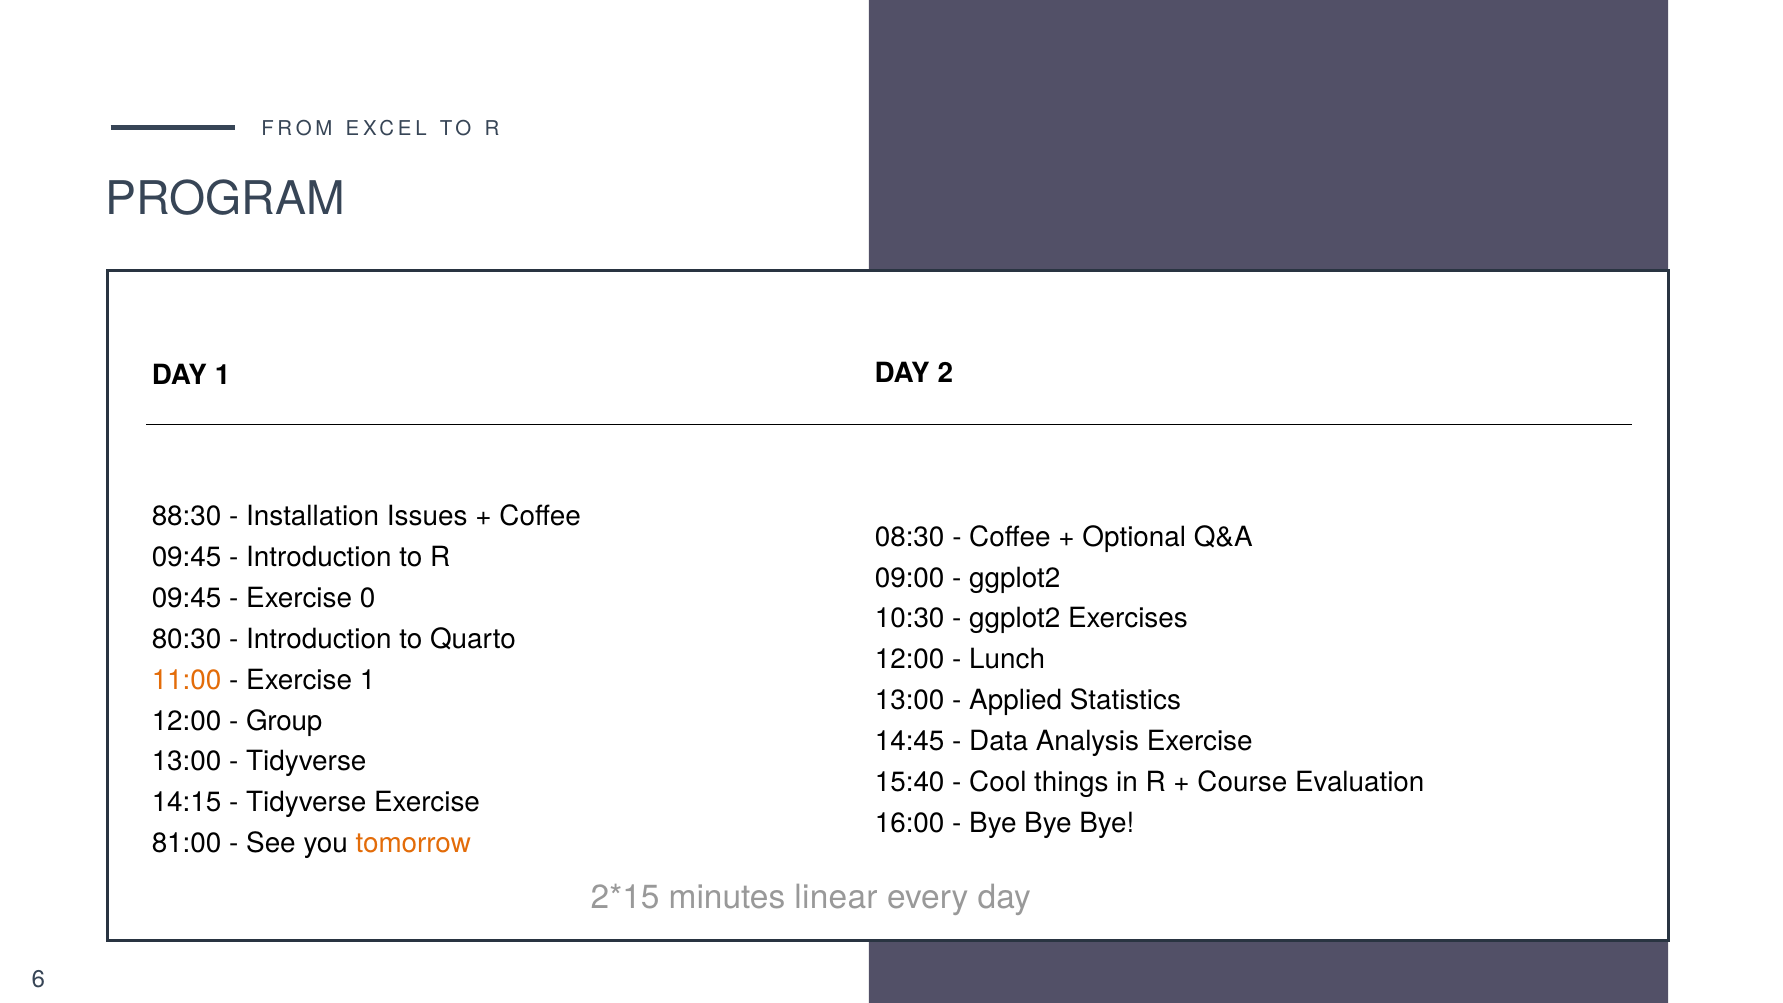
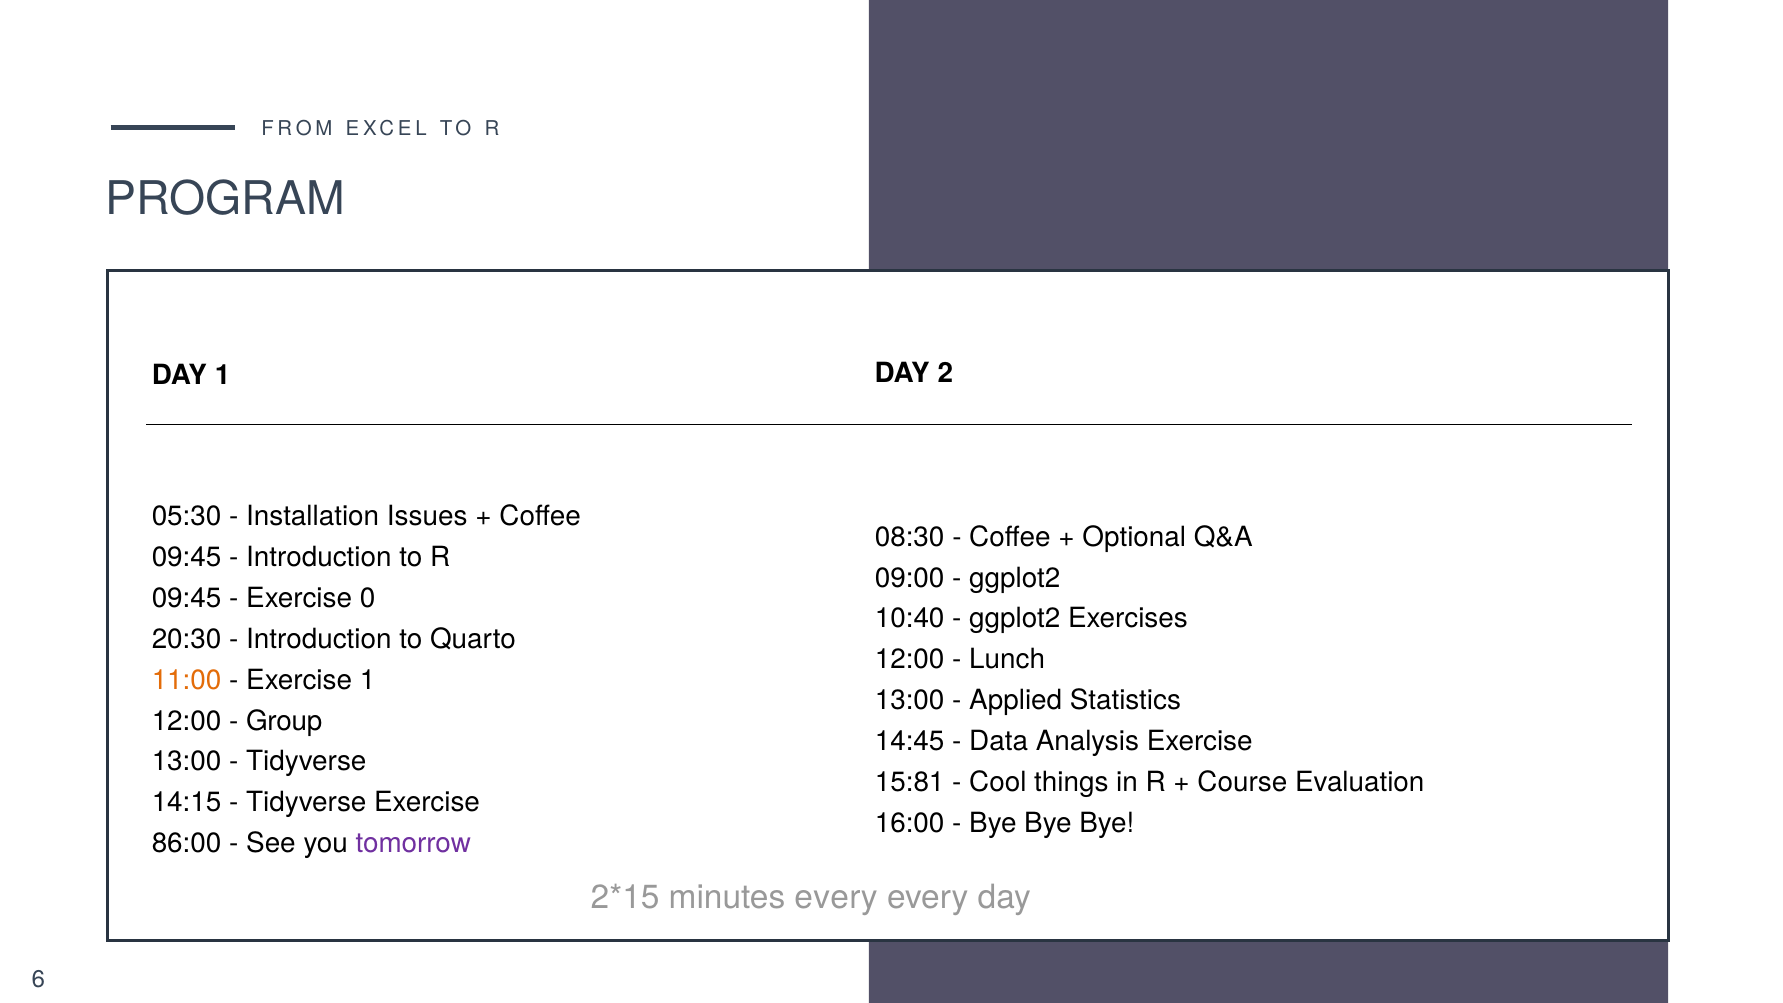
88:30: 88:30 -> 05:30 (187, 517)
10:30: 10:30 -> 10:40 (910, 619)
80:30: 80:30 -> 20:30 (187, 639)
15:40: 15:40 -> 15:81 (910, 783)
81:00: 81:00 -> 86:00 (187, 844)
tomorrow colour: orange -> purple (413, 844)
minutes linear: linear -> every (836, 897)
